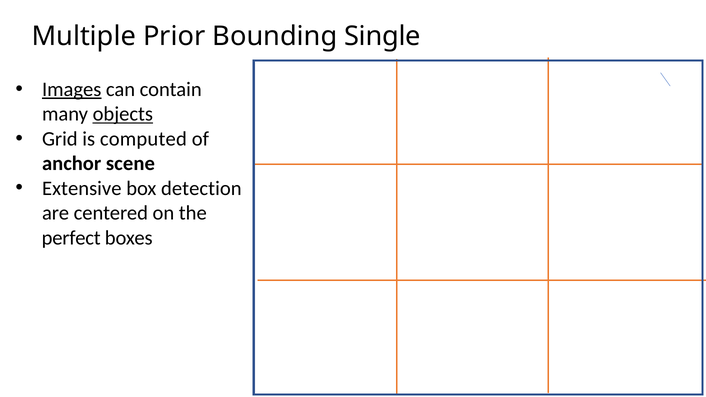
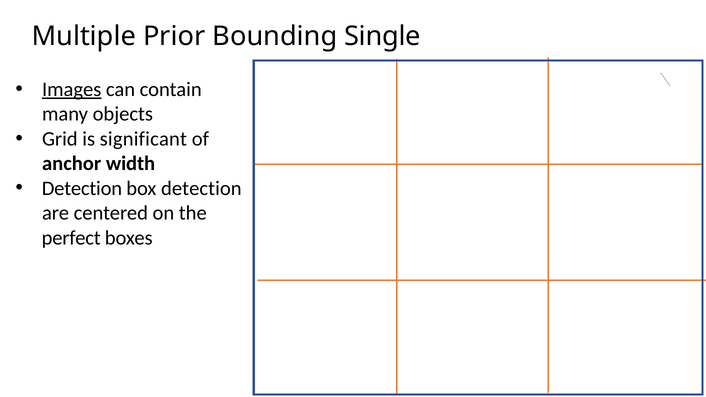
objects underline: present -> none (123, 114)
computed: computed -> significant (143, 139)
scene: scene -> width (131, 164)
Extensive: Extensive -> Detection (82, 188)
